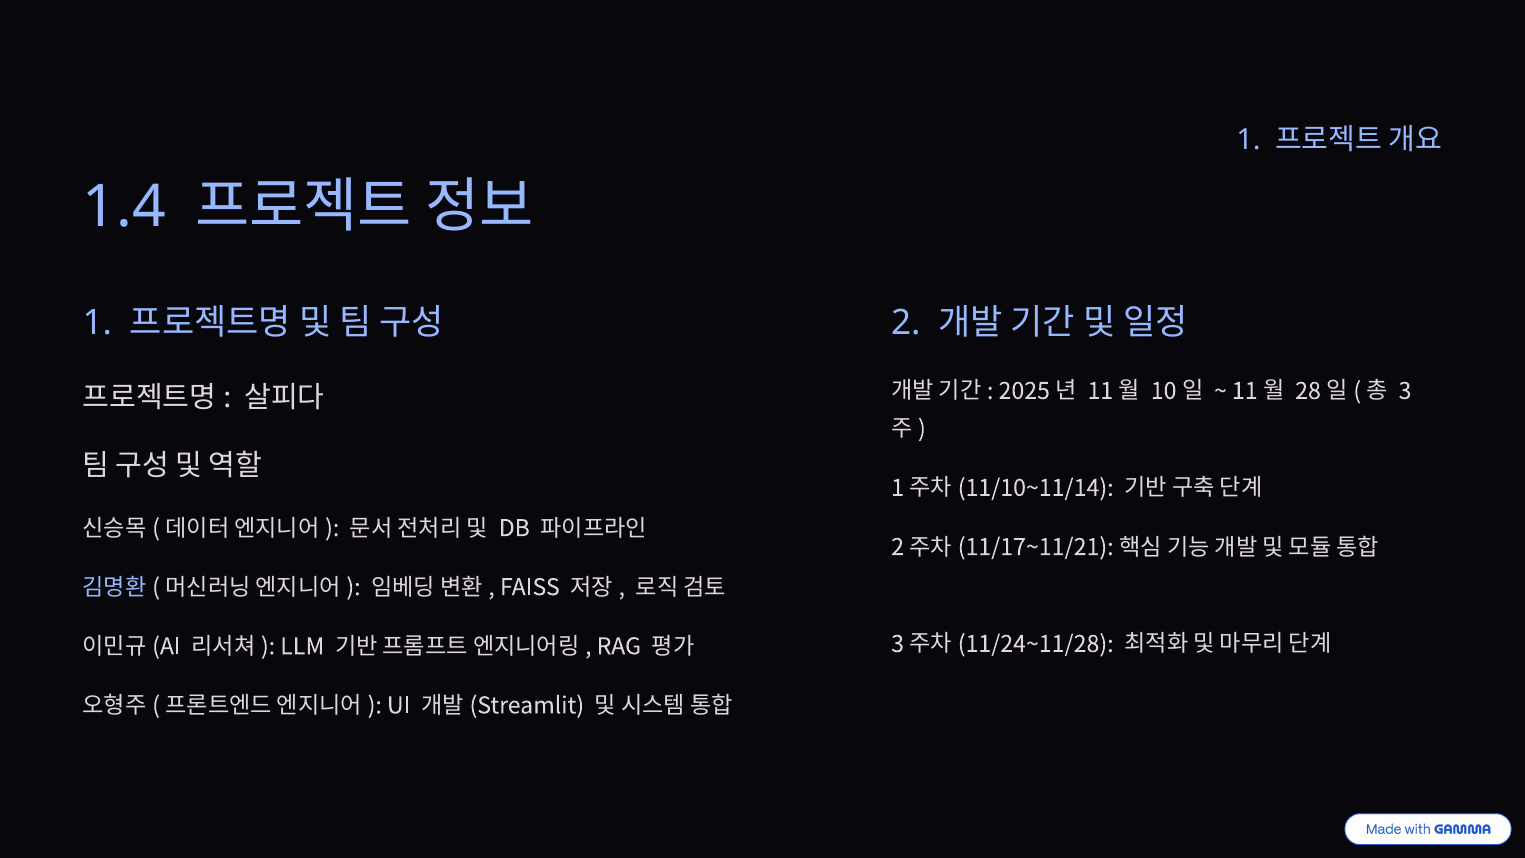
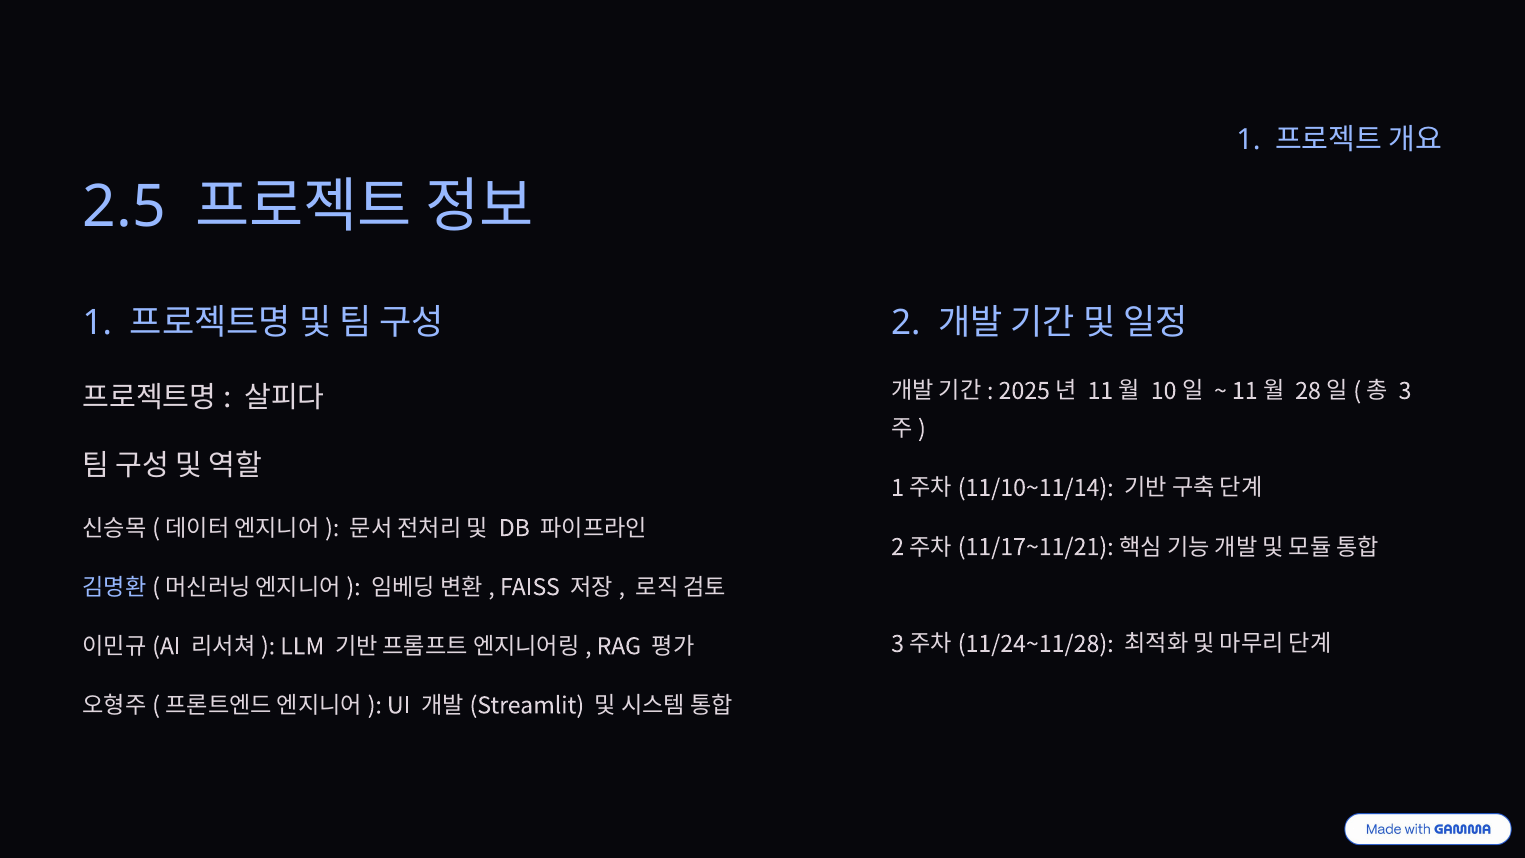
1.4: 1.4 -> 2.5 (124, 207)
